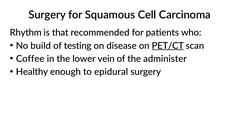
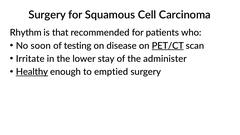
build: build -> soon (41, 46)
Coffee: Coffee -> Irritate (30, 59)
vein: vein -> stay (106, 59)
Healthy underline: none -> present (32, 72)
epidural: epidural -> emptied (111, 72)
